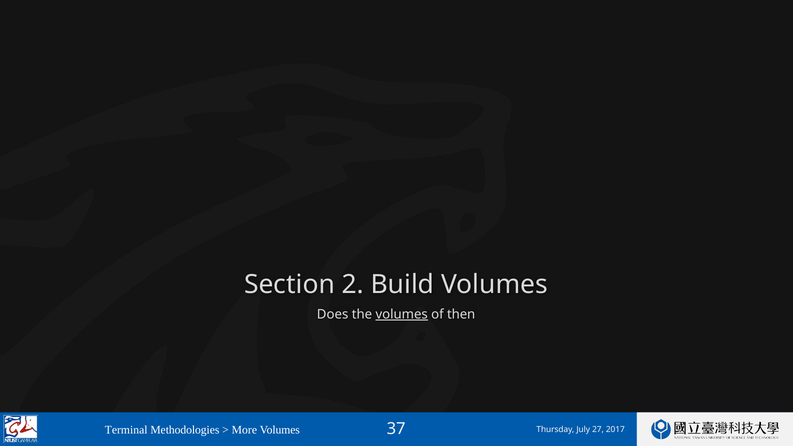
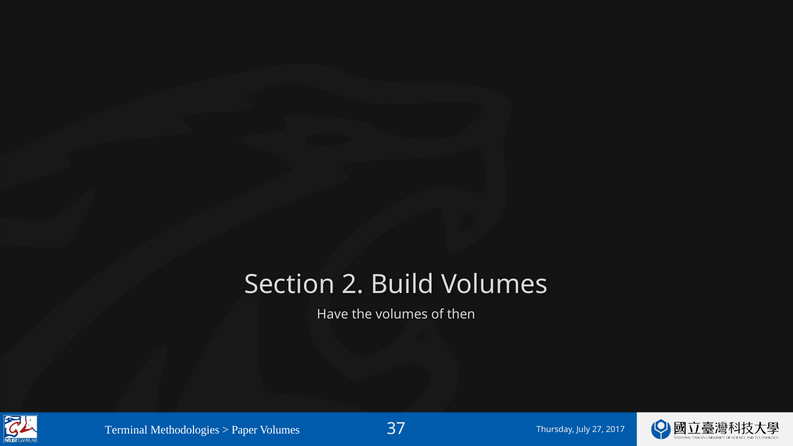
Does: Does -> Have (333, 314)
volumes underline: present -> none (402, 314)
More: More -> Paper (244, 430)
